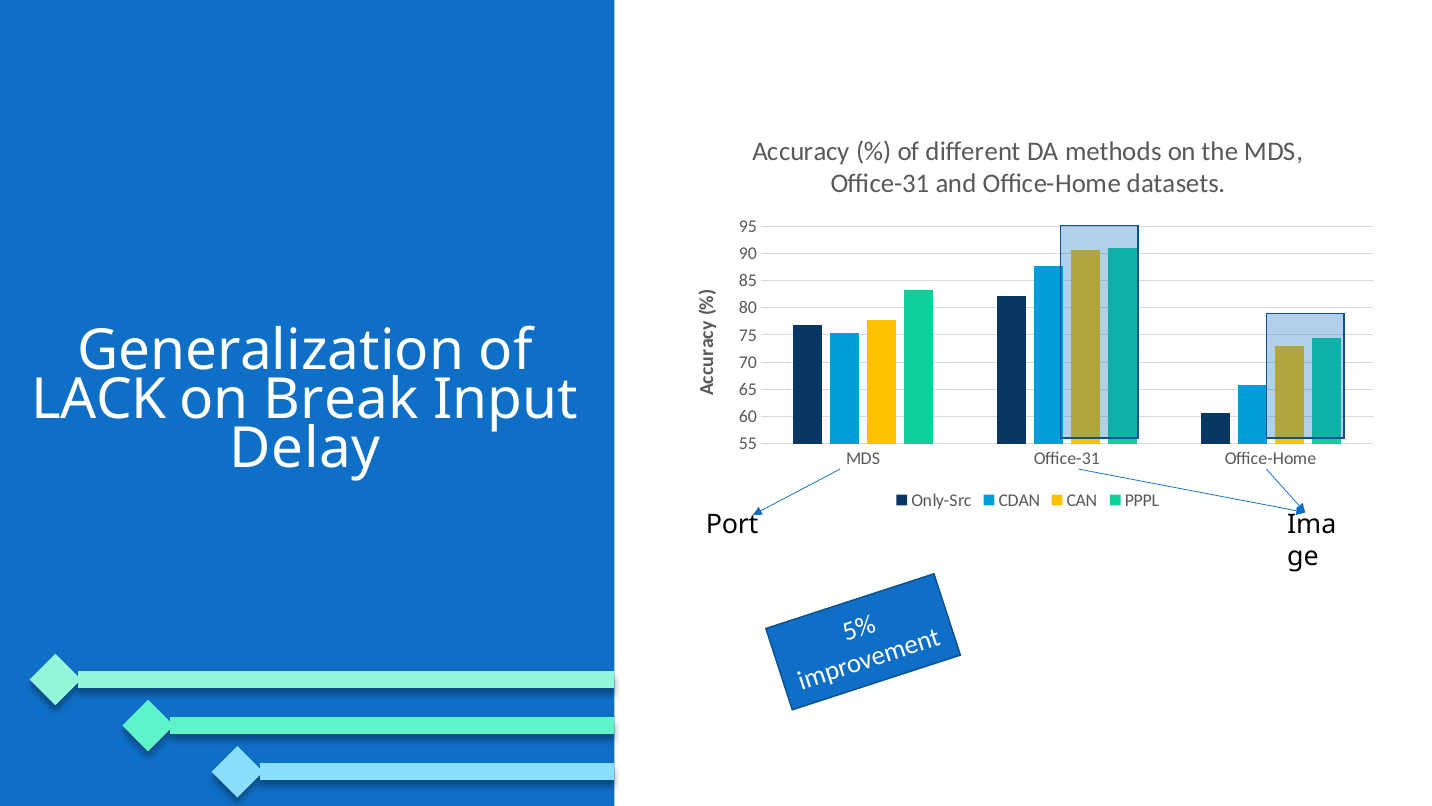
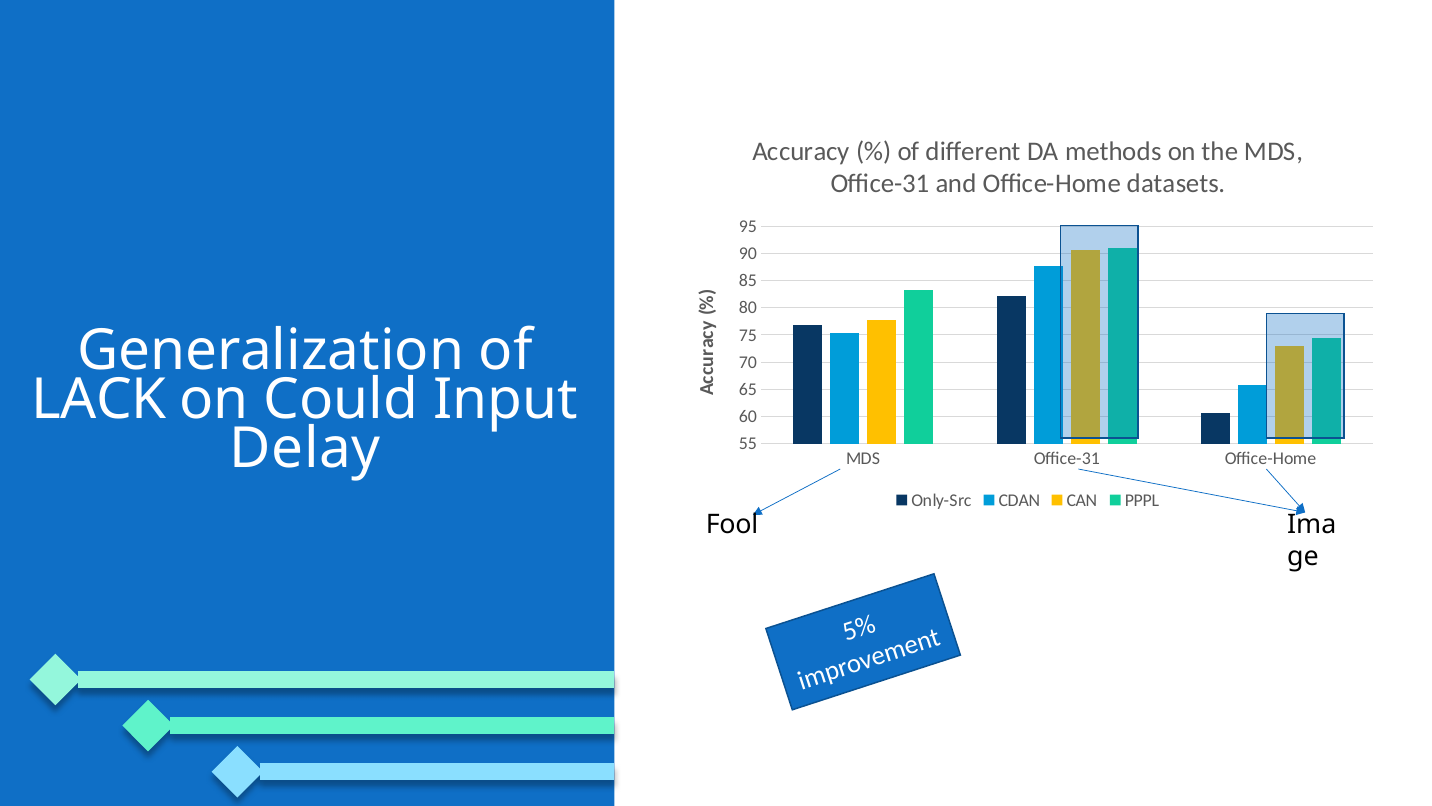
Break: Break -> Could (341, 400)
Port: Port -> Fool (732, 524)
